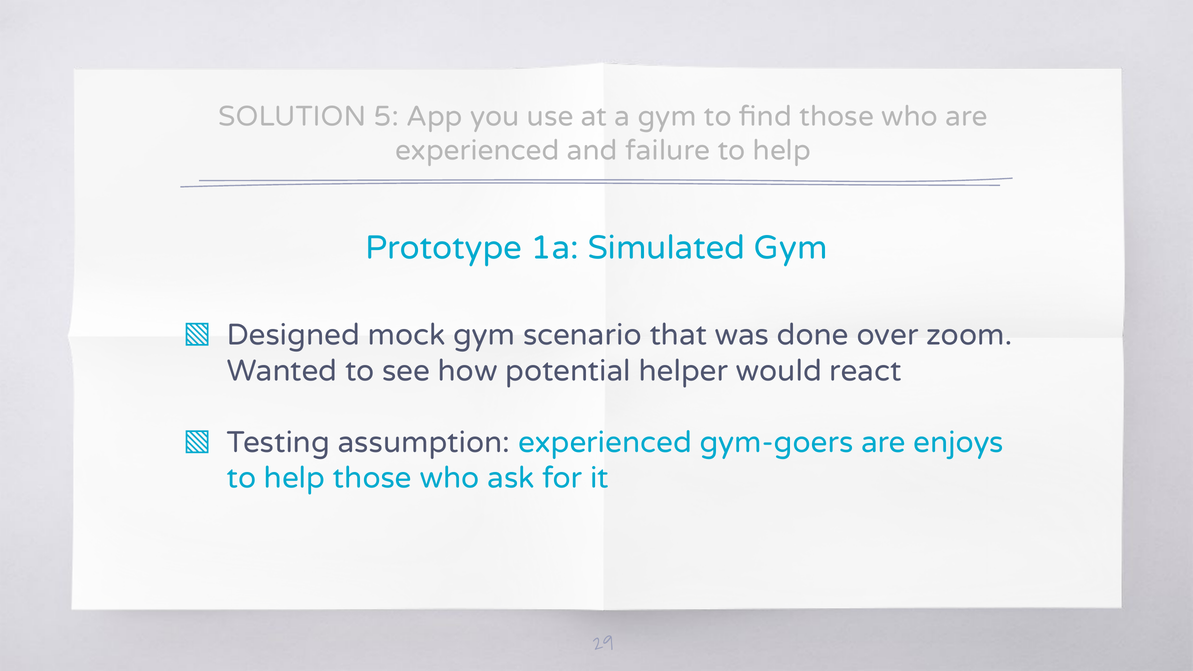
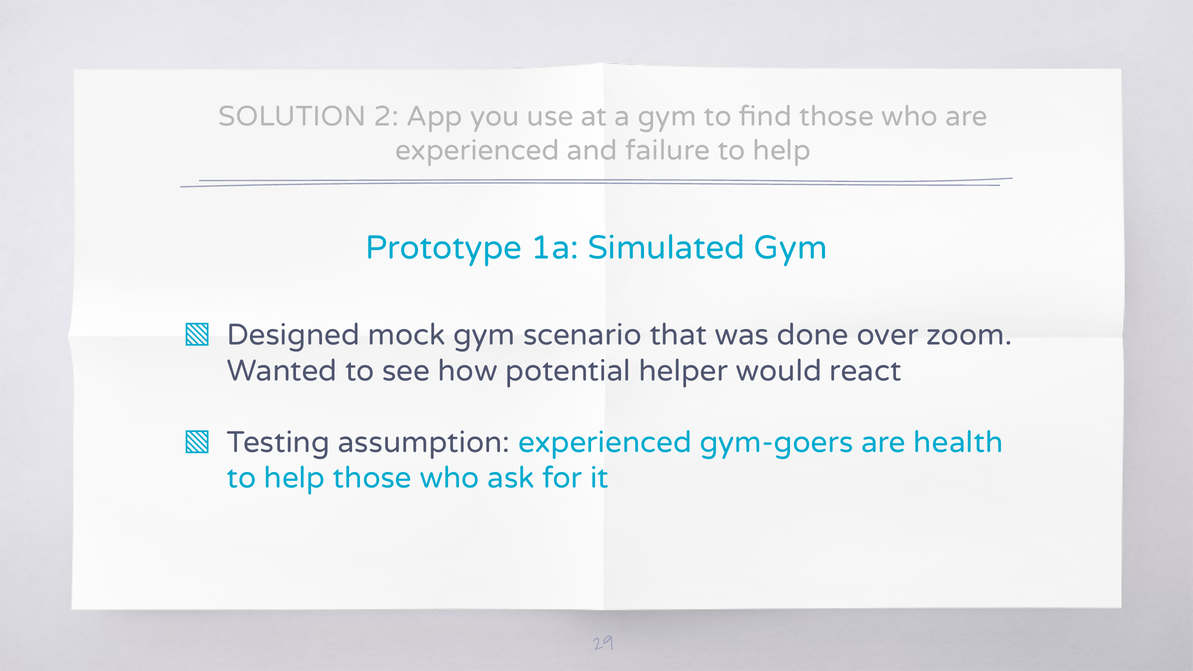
5: 5 -> 2 (386, 117)
enjoys: enjoys -> health (958, 442)
